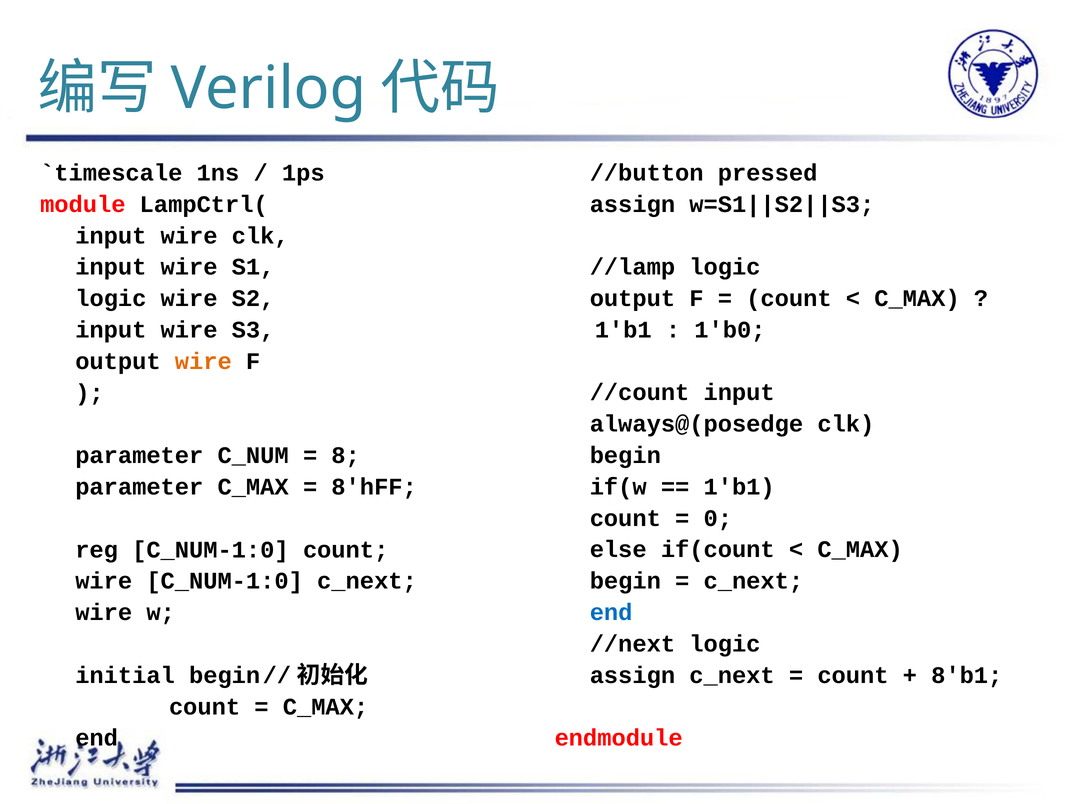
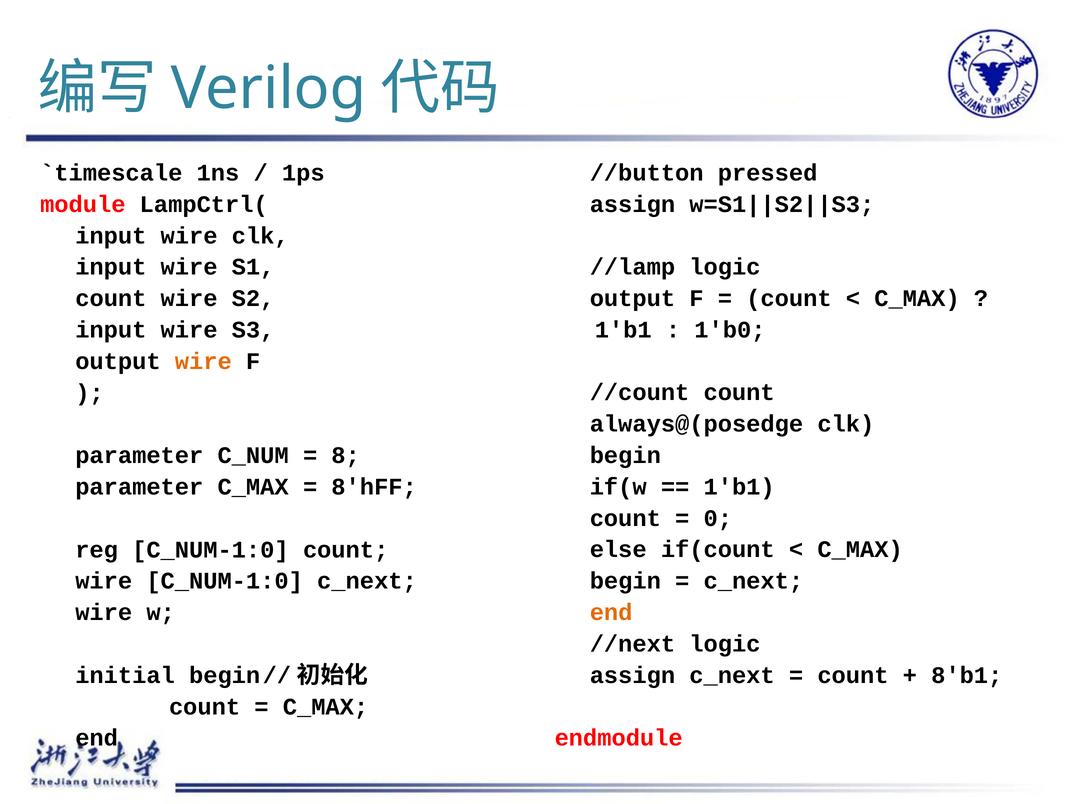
logic: logic -> count (111, 298)
//count input: input -> count (739, 392)
end colour: blue -> orange (611, 612)
